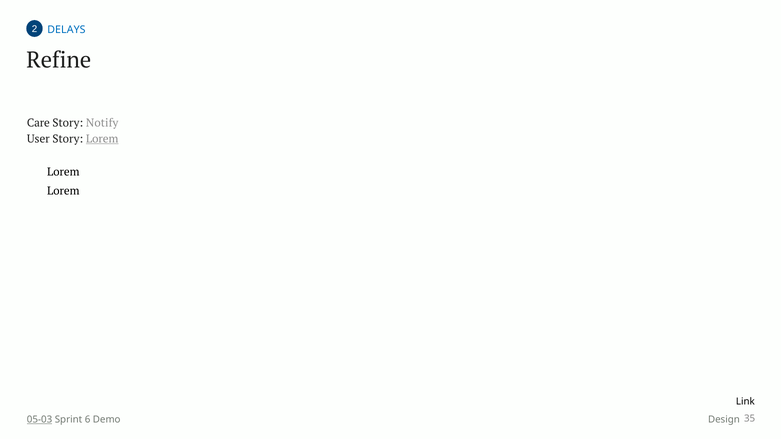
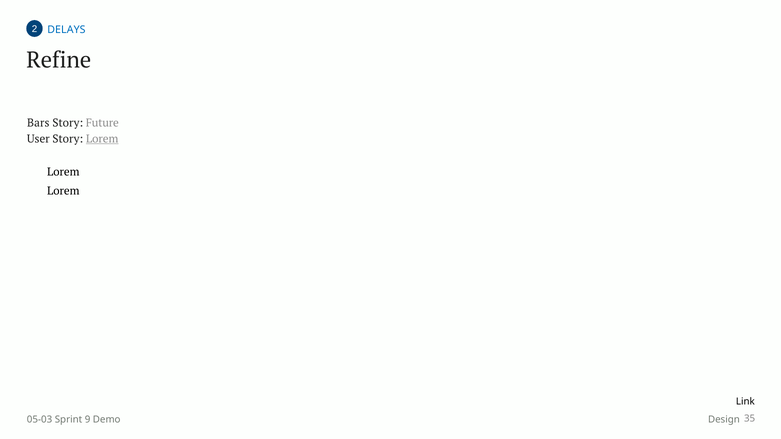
Care: Care -> Bars (38, 123)
Notify: Notify -> Future (102, 123)
05-03 underline: present -> none (40, 420)
6: 6 -> 9 (88, 420)
